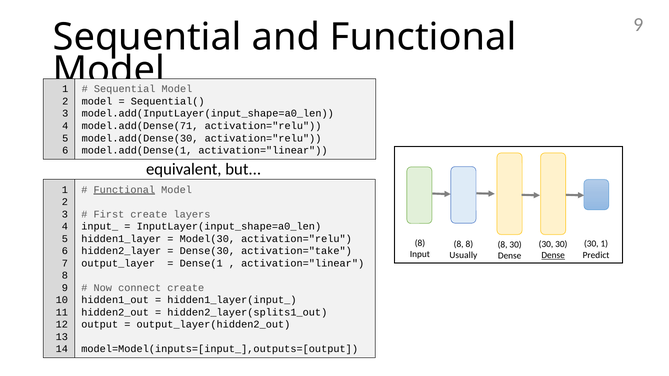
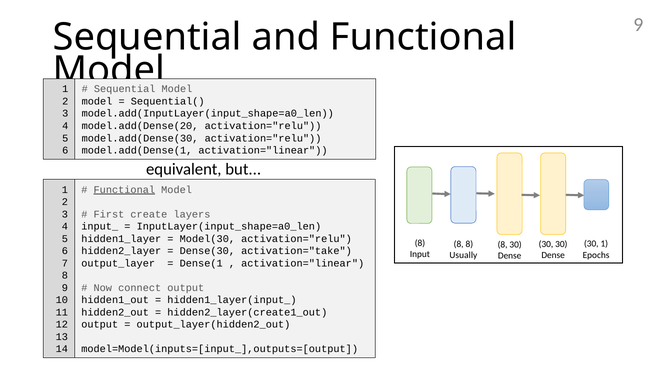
model.add(Dense(71: model.add(Dense(71 -> model.add(Dense(20 (140, 126)
Predict: Predict -> Epochs (596, 255)
Dense underline: present -> none (553, 255)
connect create: create -> output (186, 288)
hidden2_layer(splits1_out: hidden2_layer(splits1_out -> hidden2_layer(create1_out (247, 313)
